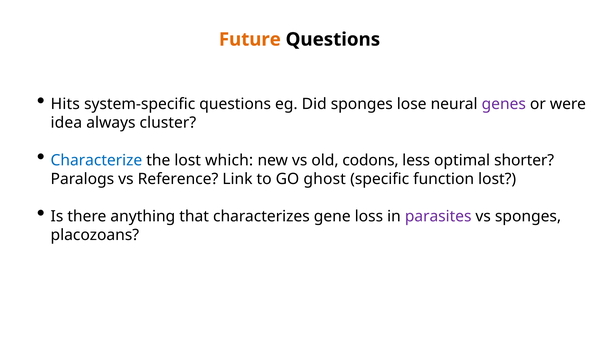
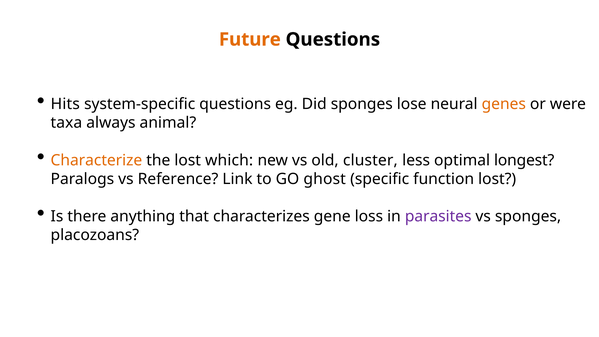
genes colour: purple -> orange (504, 104)
idea: idea -> taxa (66, 123)
cluster: cluster -> animal (168, 123)
Characterize colour: blue -> orange (96, 160)
codons: codons -> cluster (370, 160)
shorter: shorter -> longest (524, 160)
